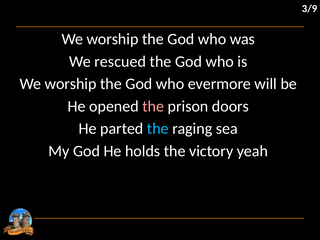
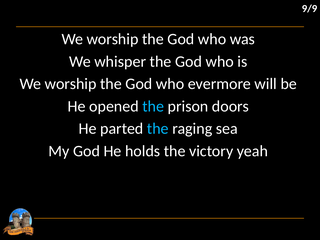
3/9: 3/9 -> 9/9 (309, 9)
rescued: rescued -> whisper (120, 61)
the colour: pink -> light blue (153, 106)
